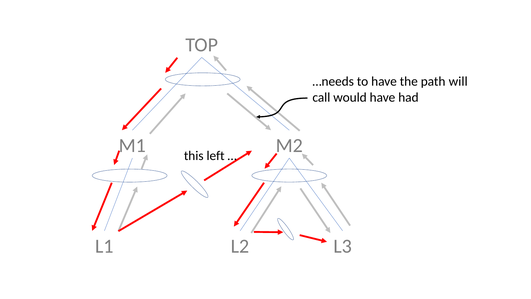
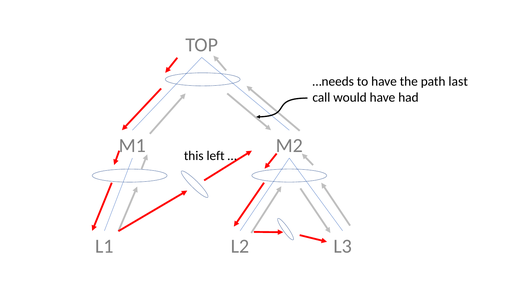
will: will -> last (458, 81)
